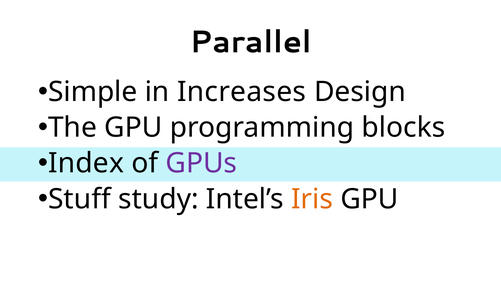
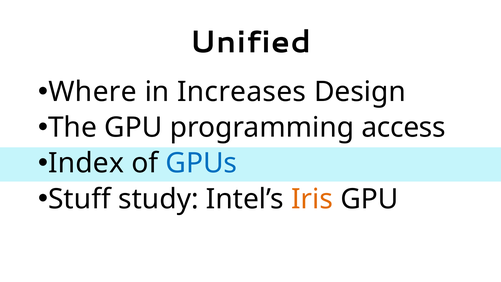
Parallel: Parallel -> Unified (250, 42)
Simple: Simple -> Where (93, 92)
blocks: blocks -> access (404, 128)
GPUs colour: purple -> blue (201, 163)
